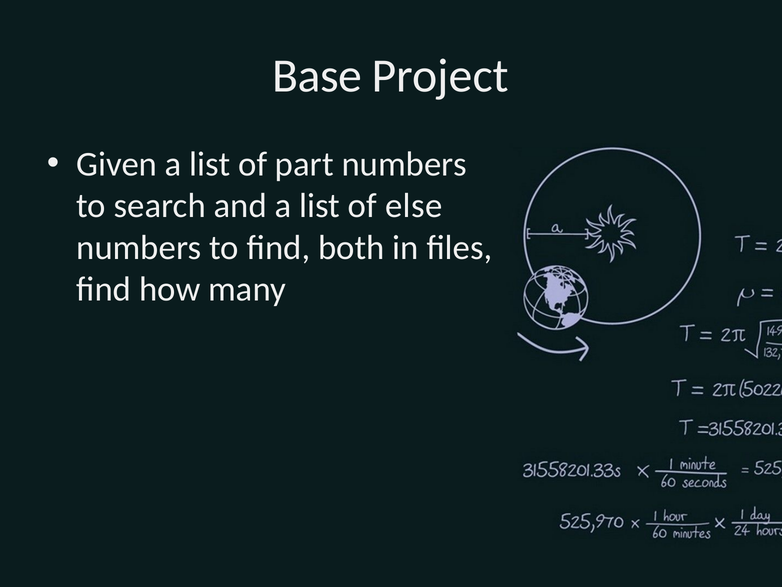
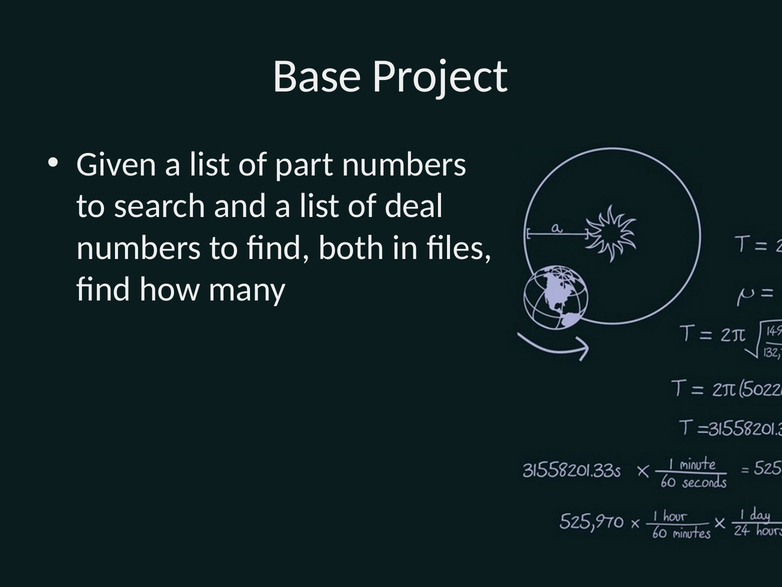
else: else -> deal (414, 206)
